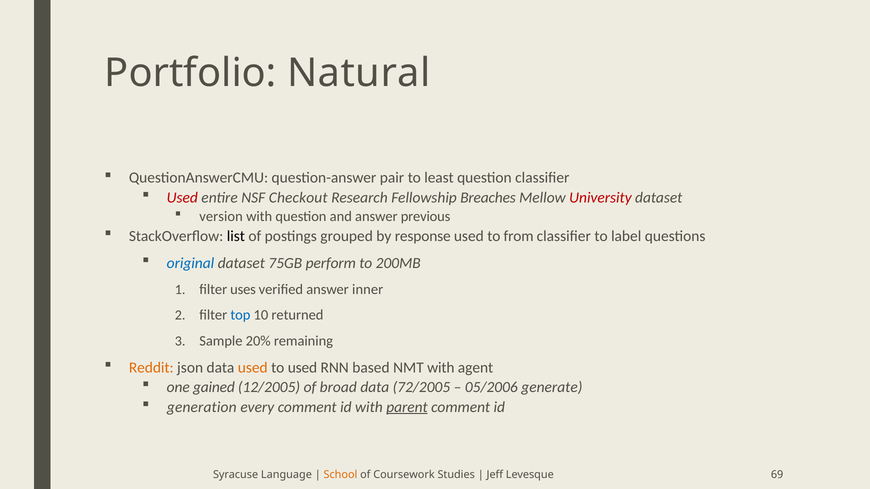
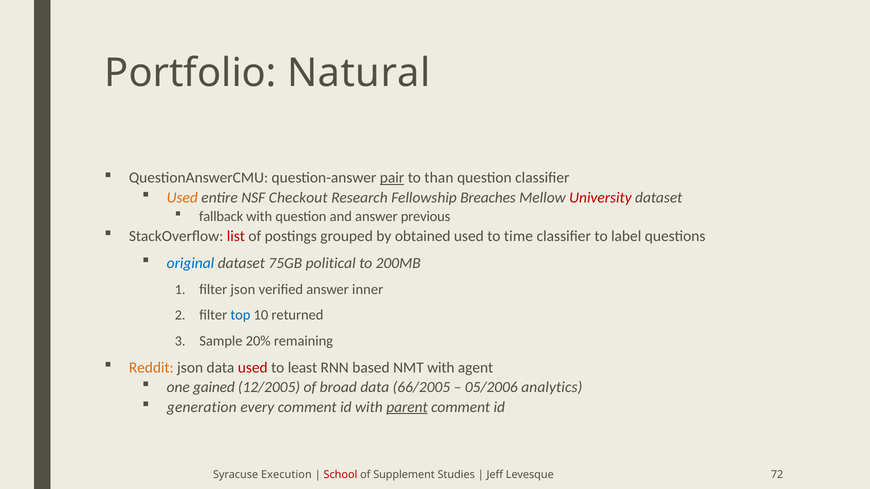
pair underline: none -> present (392, 178)
least: least -> than (439, 178)
Used colour: red -> orange (182, 198)
version: version -> fallback (221, 217)
list colour: black -> red (236, 236)
response: response -> obtained (423, 236)
from: from -> time (518, 236)
perform: perform -> political (331, 263)
filter uses: uses -> json (243, 290)
used colour: orange -> red (253, 368)
to used: used -> least (302, 368)
72/2005: 72/2005 -> 66/2005 (421, 388)
generate: generate -> analytics (552, 388)
Language: Language -> Execution (286, 475)
School colour: orange -> red (340, 475)
Coursework: Coursework -> Supplement (404, 475)
69: 69 -> 72 (777, 475)
